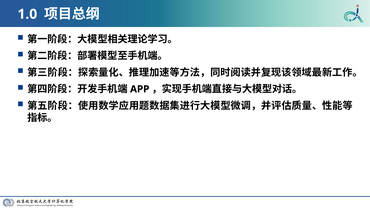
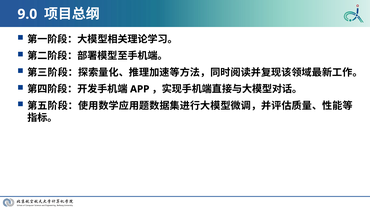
1.0: 1.0 -> 9.0 (27, 14)
